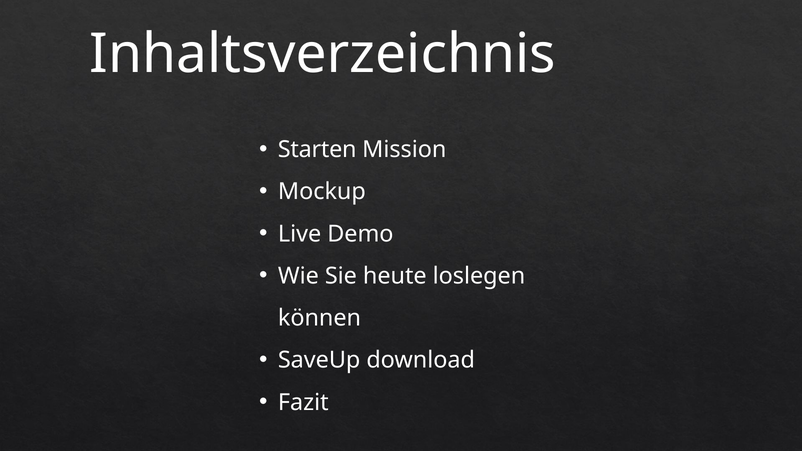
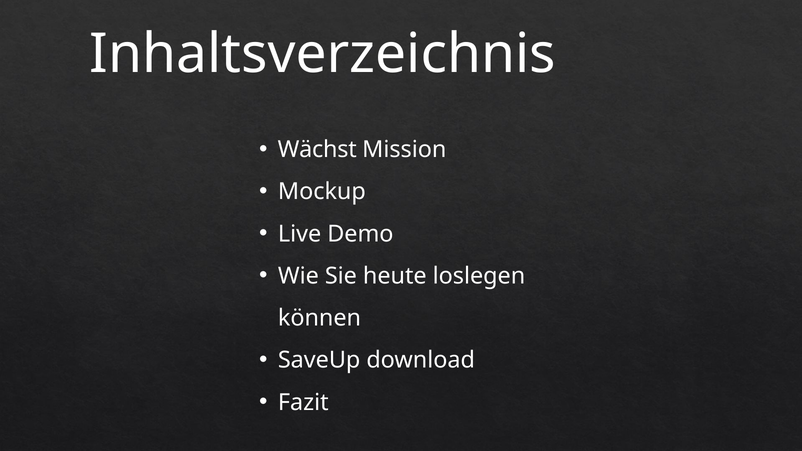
Starten: Starten -> Wächst (317, 150)
